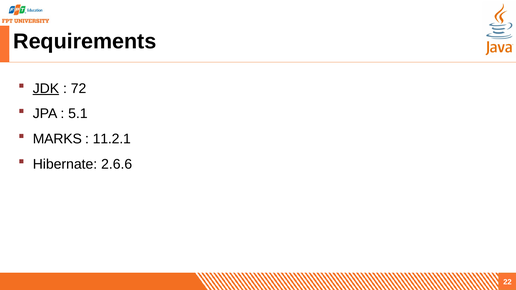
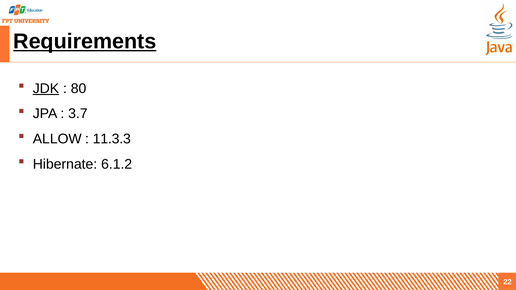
Requirements underline: none -> present (85, 42)
72: 72 -> 80 (79, 89)
5.1: 5.1 -> 3.7 (78, 114)
MARKS: MARKS -> ALLOW (57, 139)
11.2.1: 11.2.1 -> 11.3.3 (112, 139)
2.6.6: 2.6.6 -> 6.1.2 (117, 164)
